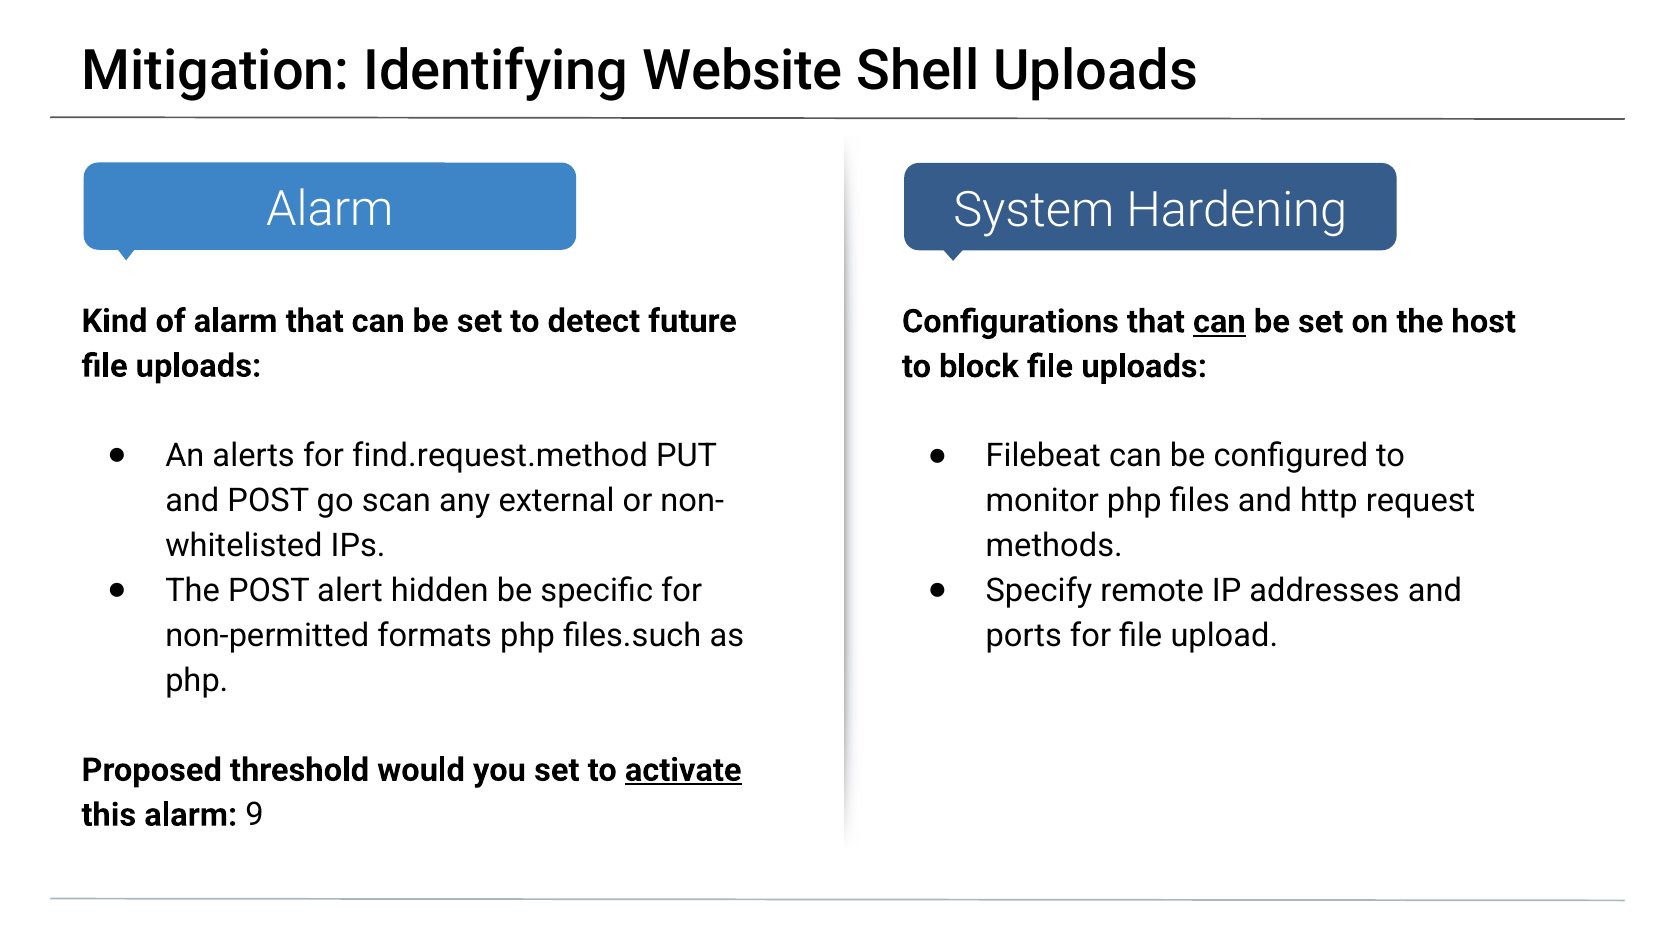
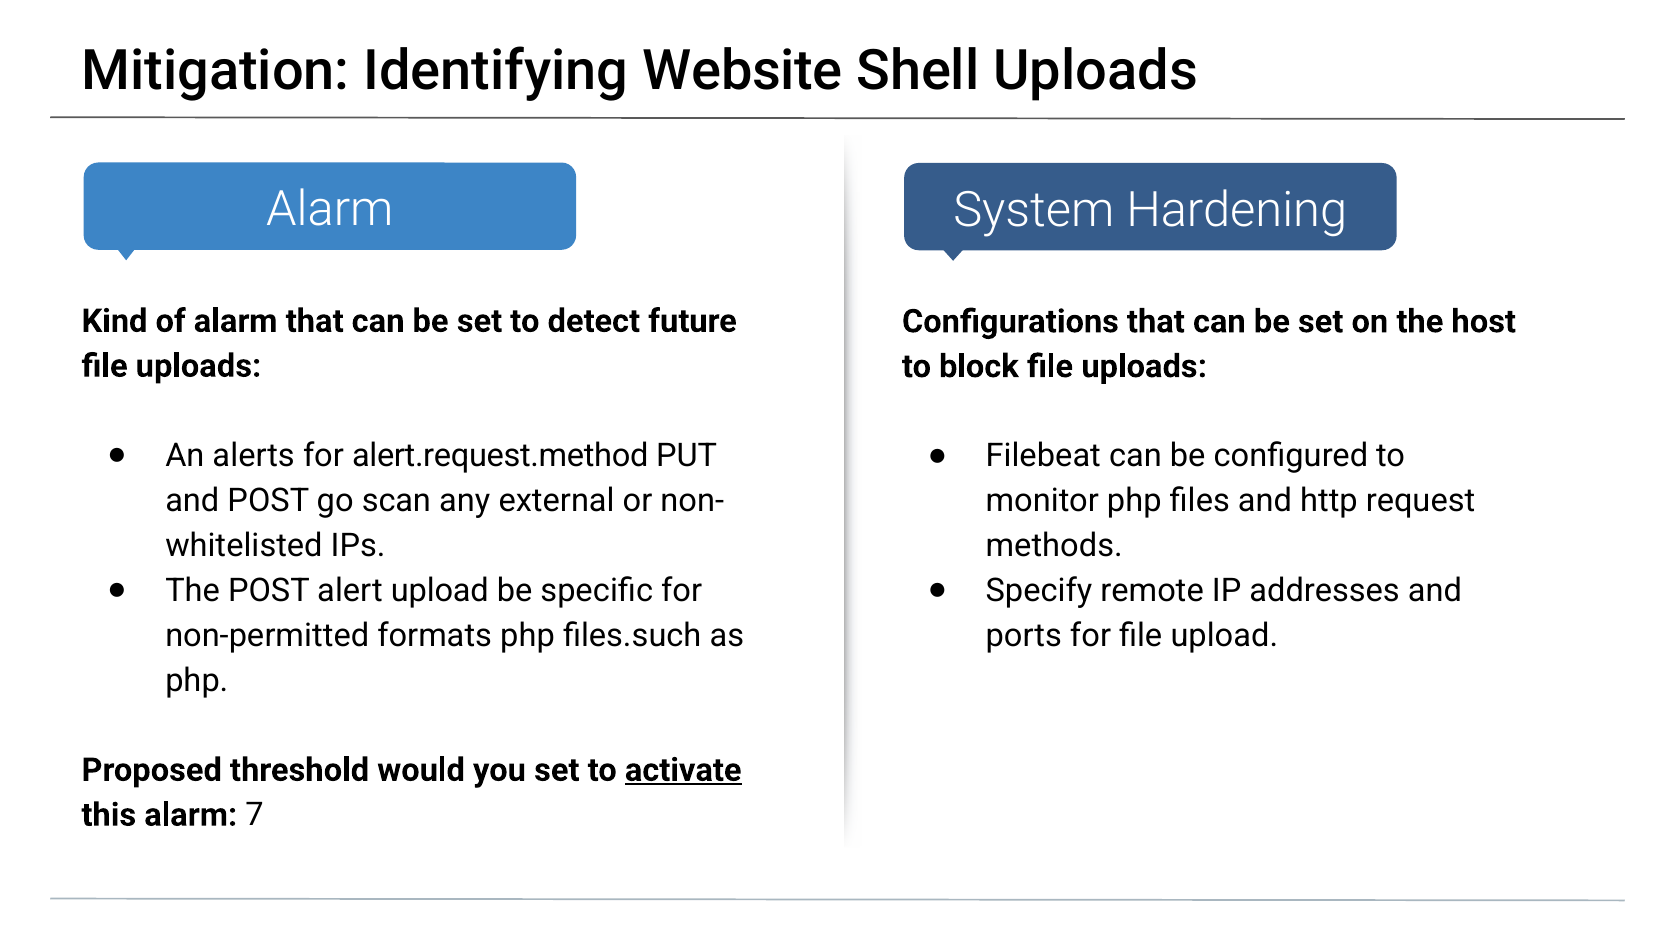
can underline: present -> none (1219, 322)
find.request.method: find.request.method -> alert.request.method (500, 456)
alert hidden: hidden -> upload (440, 591)
9: 9 -> 7 (255, 815)
